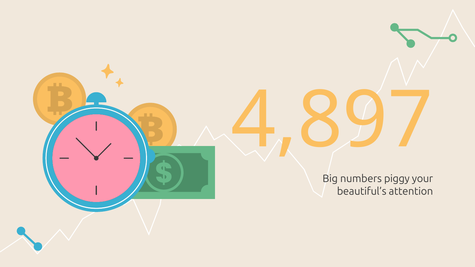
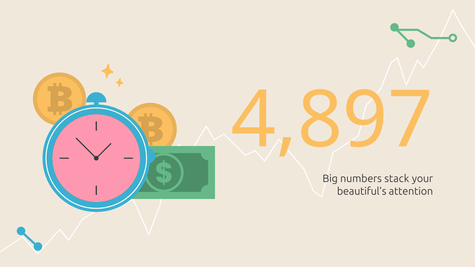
piggy: piggy -> stack (397, 179)
